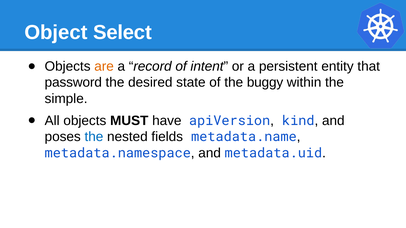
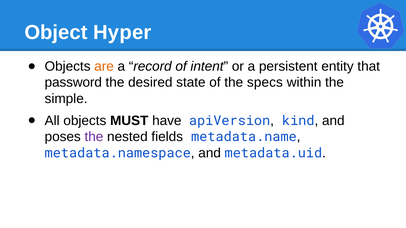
Select: Select -> Hyper (122, 32)
buggy: buggy -> specs (265, 83)
the colour: blue -> purple (94, 137)
